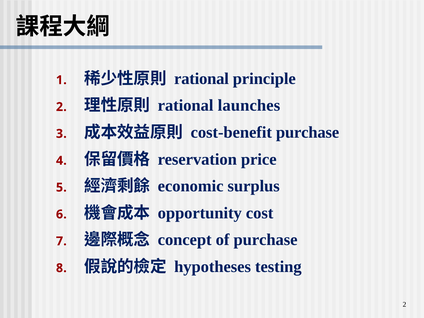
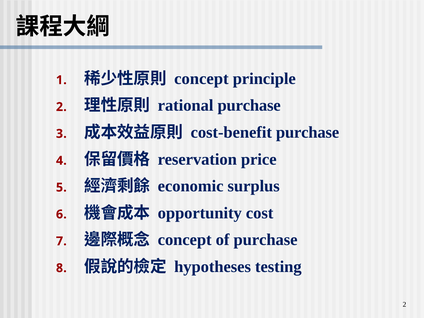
rational: rational -> concept (201, 79)
rational launches: launches -> purchase (249, 106)
